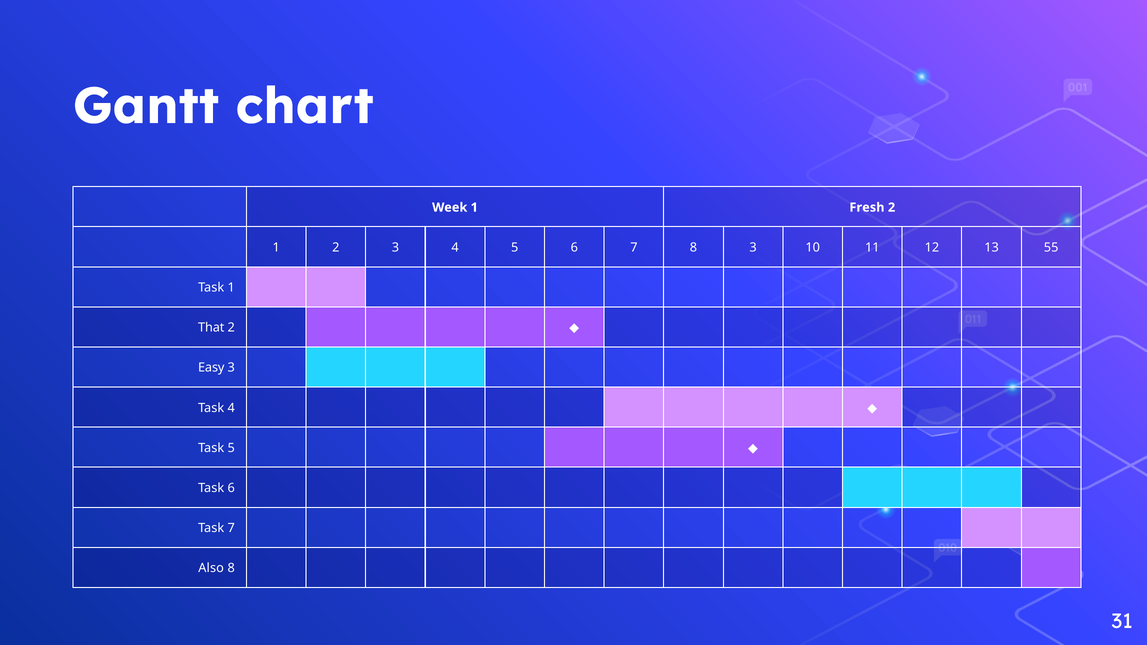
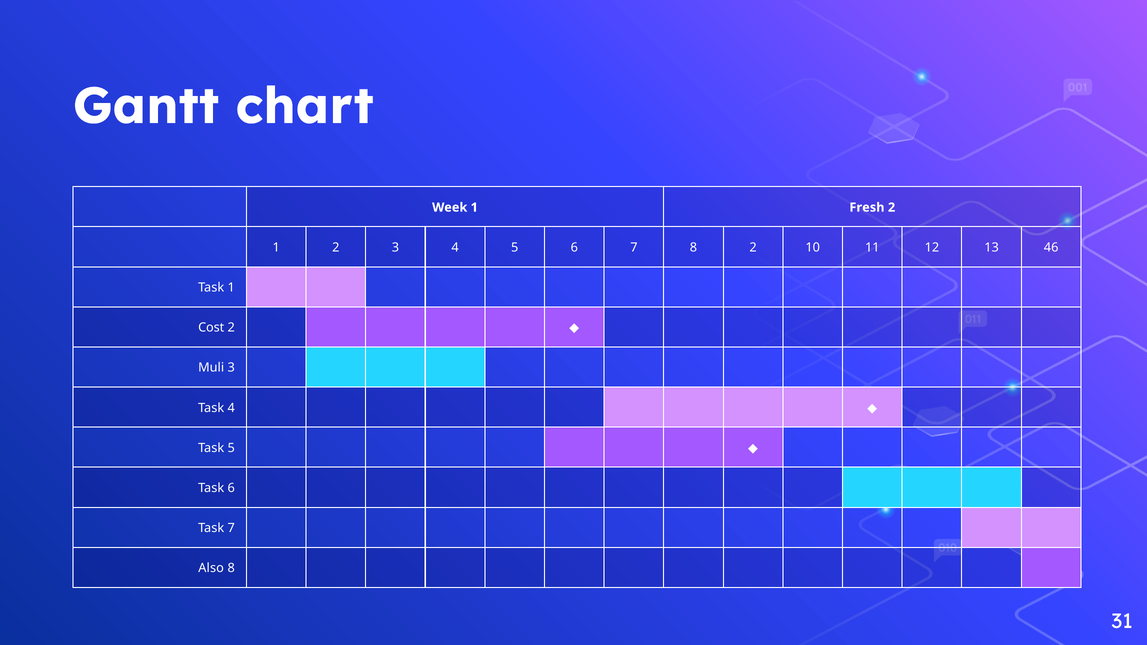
8 3: 3 -> 2 (753, 248)
55: 55 -> 46 (1051, 248)
That: That -> Cost (211, 328)
Easy: Easy -> Muli (211, 368)
